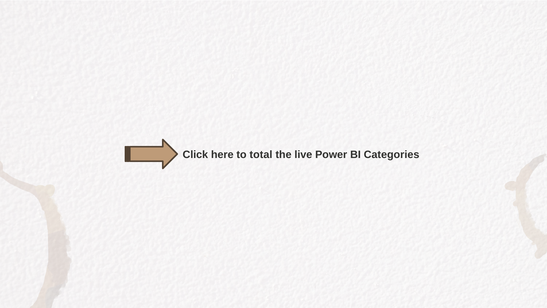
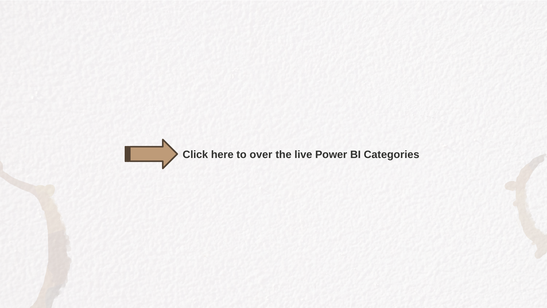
total: total -> over (261, 154)
